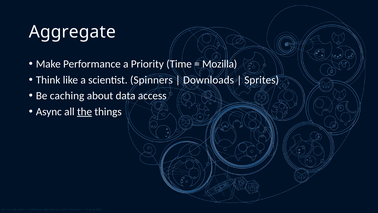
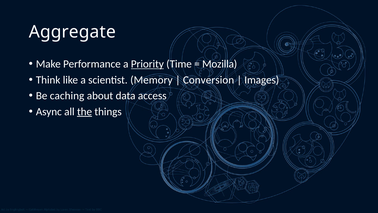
Priority underline: none -> present (147, 64)
Spinners: Spinners -> Memory (151, 80)
Downloads: Downloads -> Conversion (209, 80)
Sprites: Sprites -> Images (262, 80)
